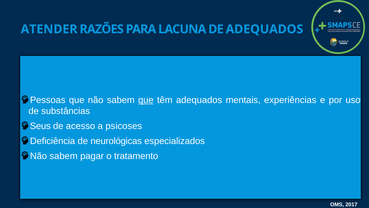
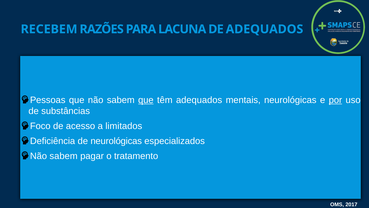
ATENDER: ATENDER -> RECEBEM (49, 29)
mentais experiências: experiências -> neurológicas (290, 100)
por underline: none -> present (335, 100)
Seus: Seus -> Foco (40, 126)
psicoses: psicoses -> limitados (124, 126)
